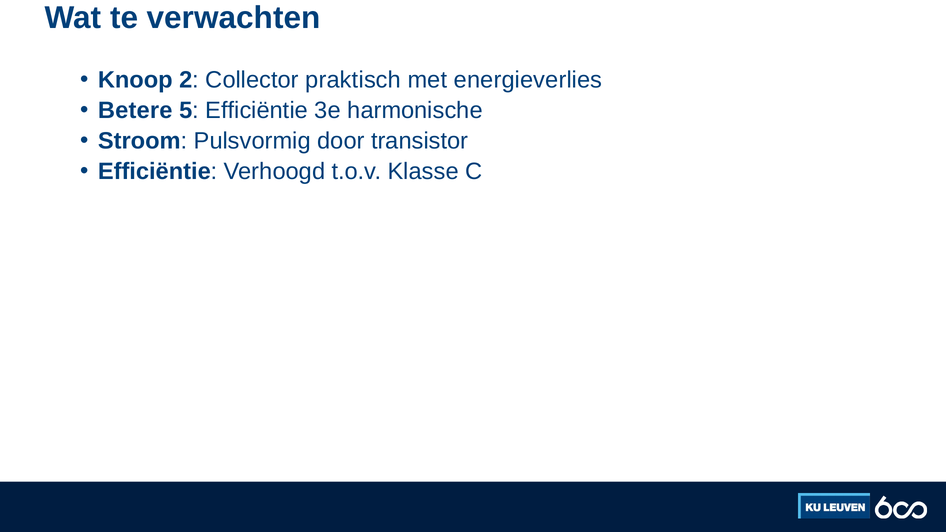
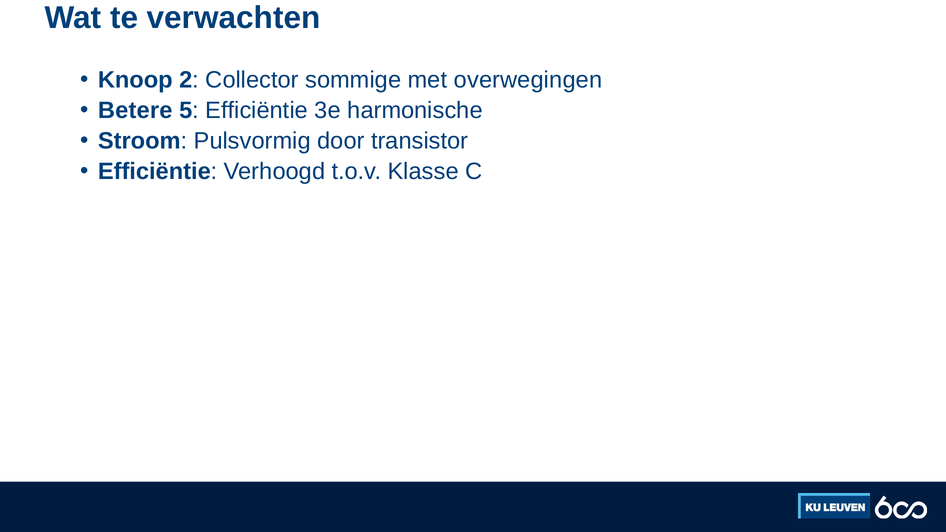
praktisch: praktisch -> sommige (353, 80)
energieverlies: energieverlies -> overwegingen (528, 80)
